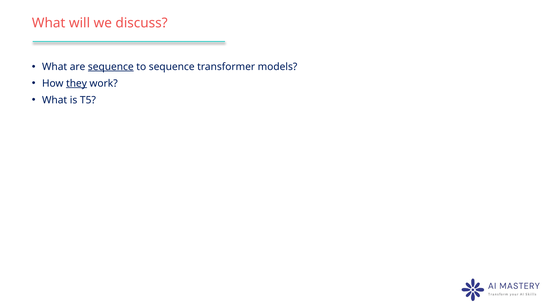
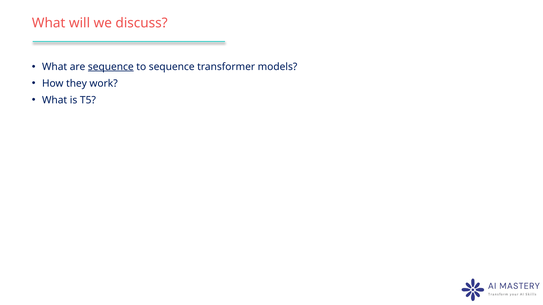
they underline: present -> none (77, 83)
